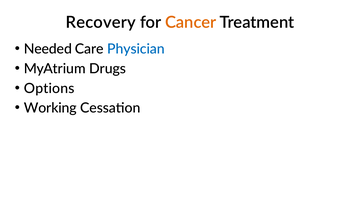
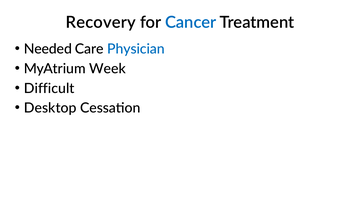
Cancer colour: orange -> blue (191, 22)
Drugs: Drugs -> Week (107, 69)
Options: Options -> Difficult (49, 88)
Working: Working -> Desktop (50, 108)
